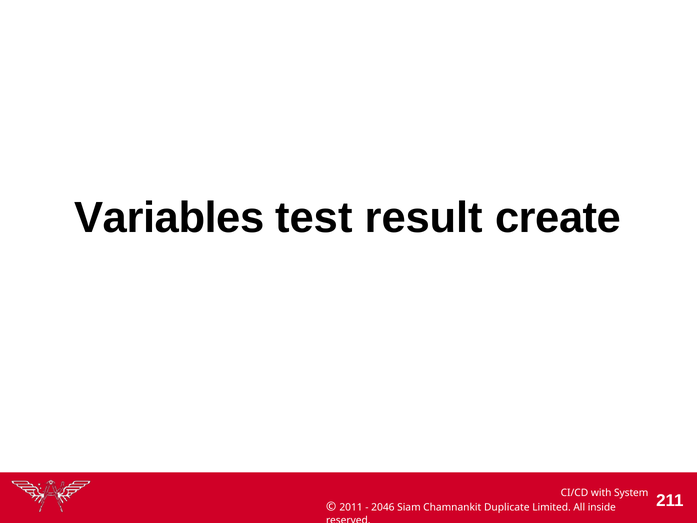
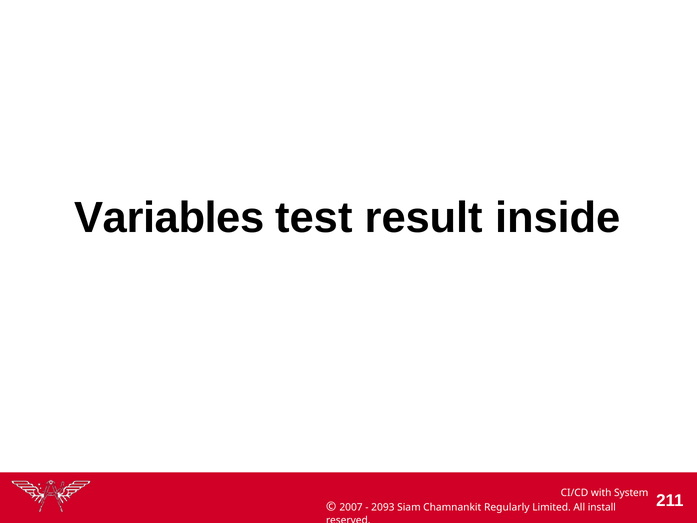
create: create -> inside (558, 218)
2011: 2011 -> 2007 (351, 507)
2046: 2046 -> 2093 (383, 507)
Duplicate: Duplicate -> Regularly (507, 507)
inside: inside -> install (602, 507)
